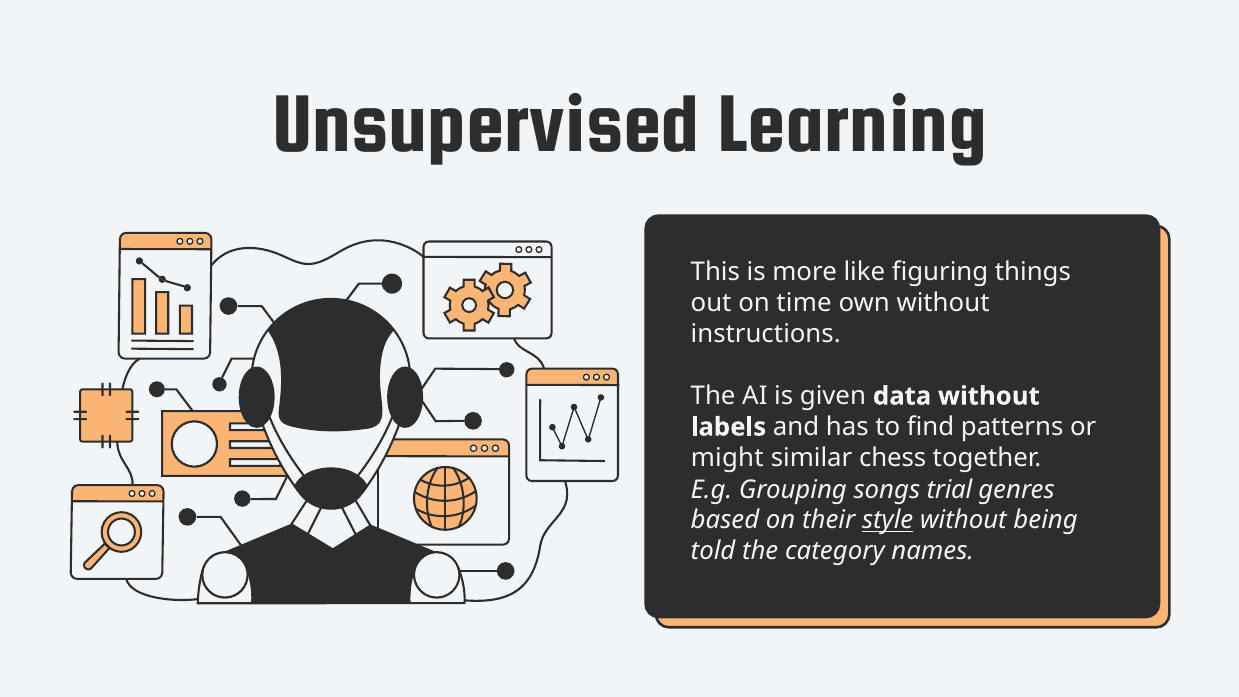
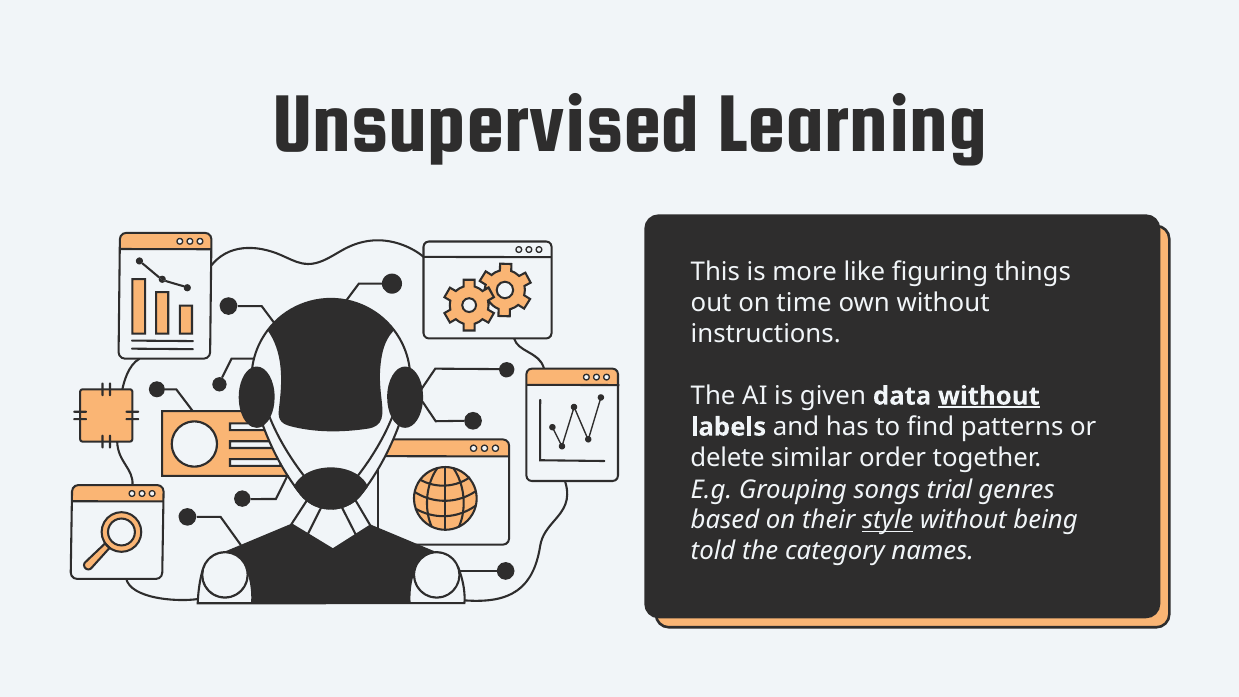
without underline: none -> present (989, 396)
might: might -> delete (728, 458)
chess: chess -> order (893, 458)
